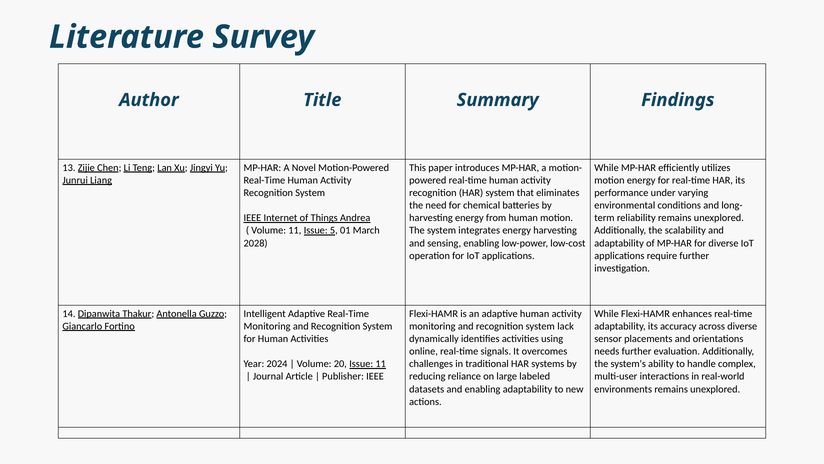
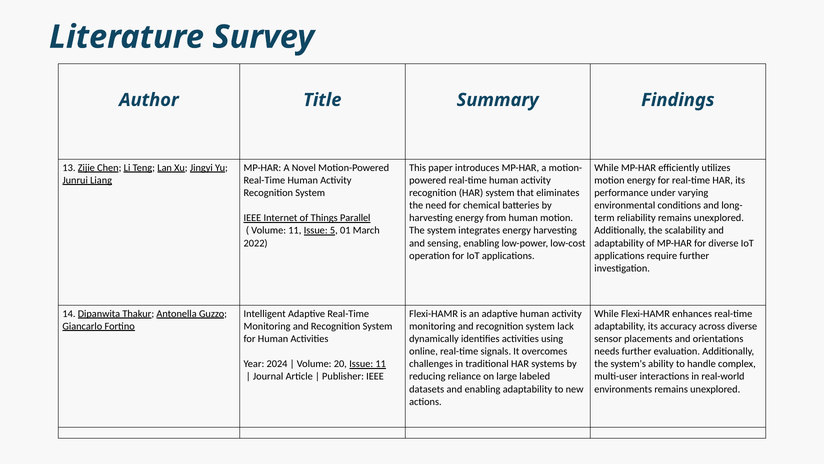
Andrea: Andrea -> Parallel (355, 218)
2028: 2028 -> 2022 (256, 243)
